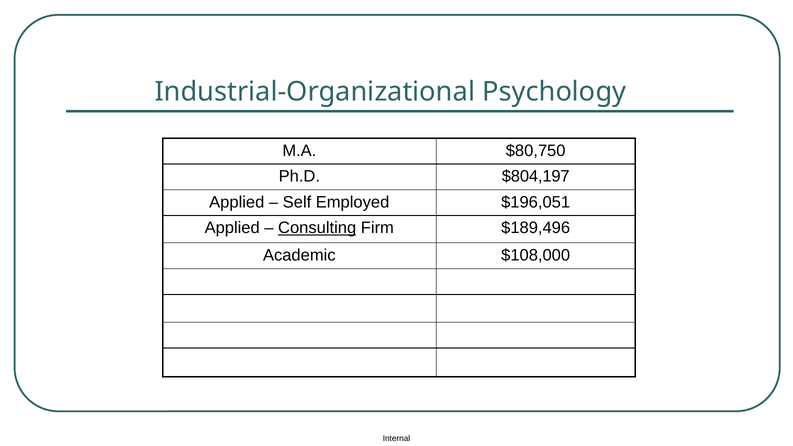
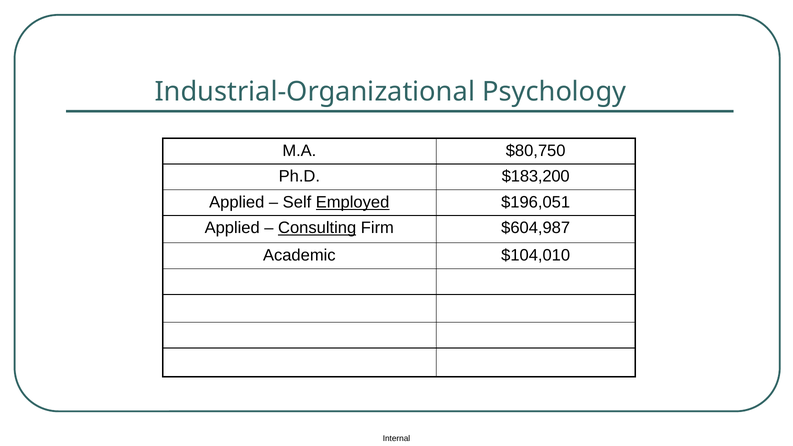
$804,197: $804,197 -> $183,200 (536, 176)
Employed underline: none -> present (353, 202)
$189,496: $189,496 -> $604,987 (536, 228)
$108,000: $108,000 -> $104,010 (536, 255)
